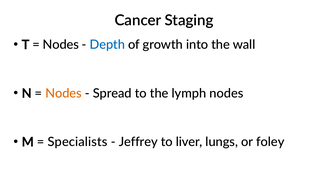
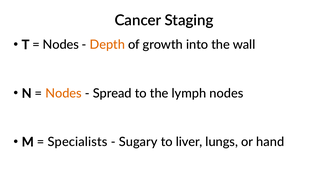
Depth colour: blue -> orange (107, 45)
Jeffrey: Jeffrey -> Sugary (138, 142)
foley: foley -> hand (270, 142)
